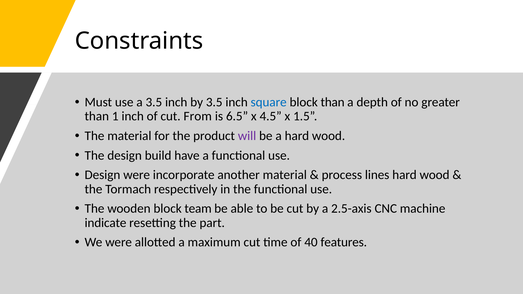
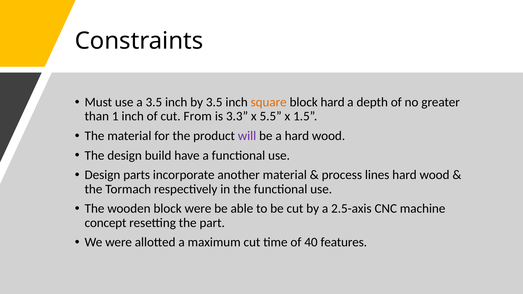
square colour: blue -> orange (269, 102)
block than: than -> hard (333, 102)
6.5: 6.5 -> 3.3 (237, 116)
4.5: 4.5 -> 5.5 (271, 116)
Design were: were -> parts (137, 175)
block team: team -> were (198, 209)
indicate: indicate -> concept (106, 223)
